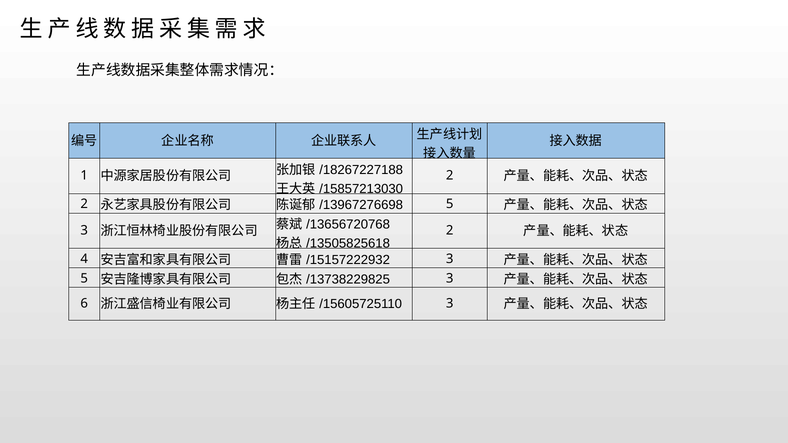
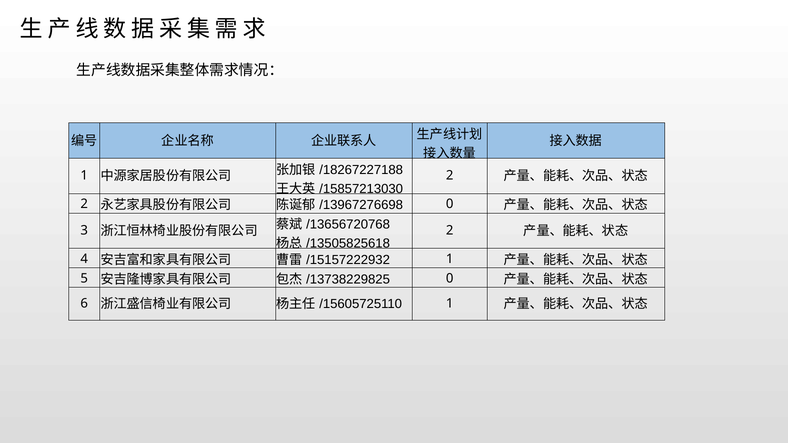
5: 5 -> 0 (450, 204)
3: 3 -> 1 (450, 259)
3: 3 -> 0 (450, 278)
3: 3 -> 1 (450, 304)
